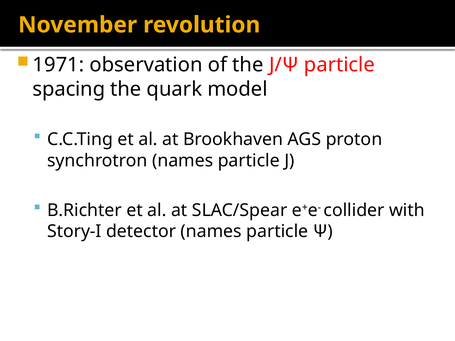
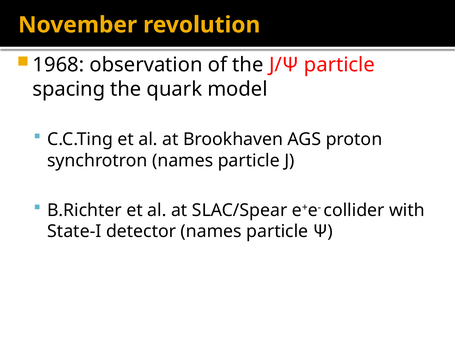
1971: 1971 -> 1968 (58, 65)
Story-I: Story-I -> State-I (74, 232)
